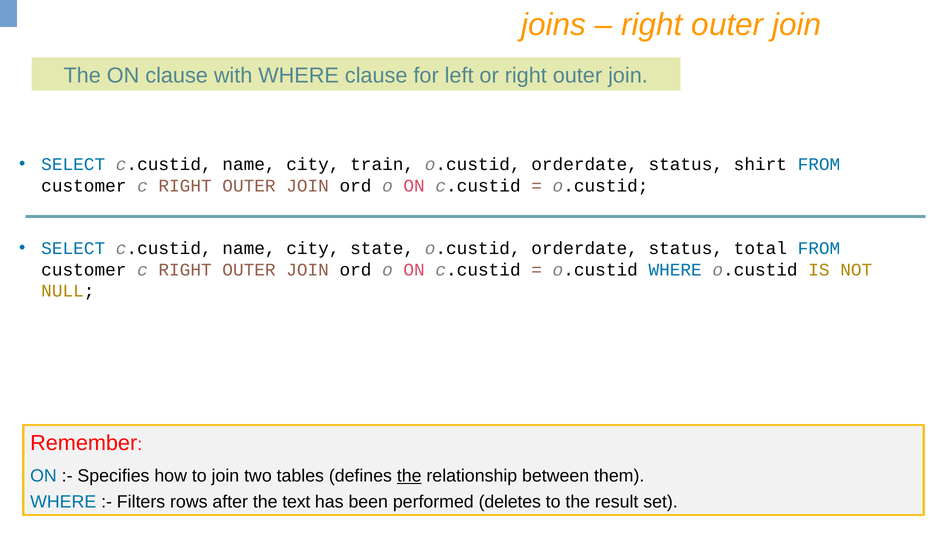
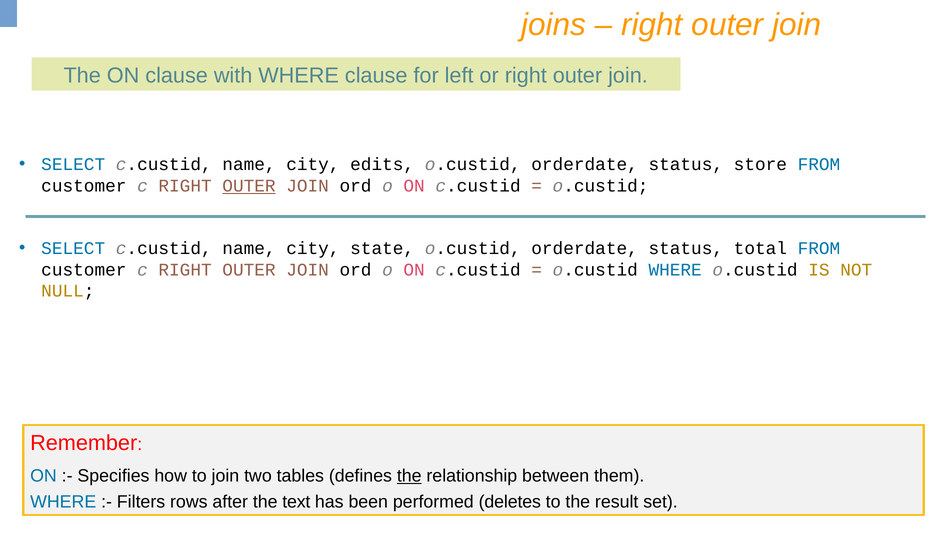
train: train -> edits (382, 164)
shirt: shirt -> store (760, 164)
OUTER underline: none -> present (249, 186)
